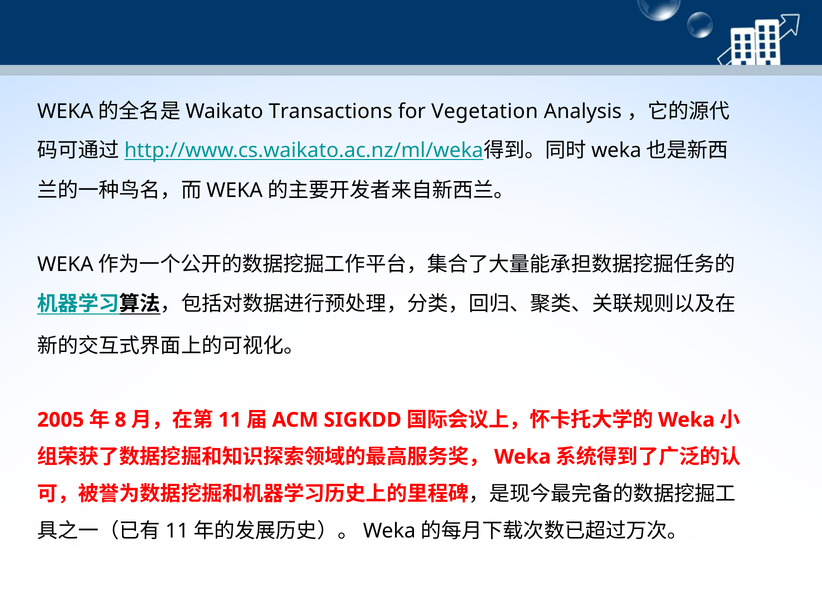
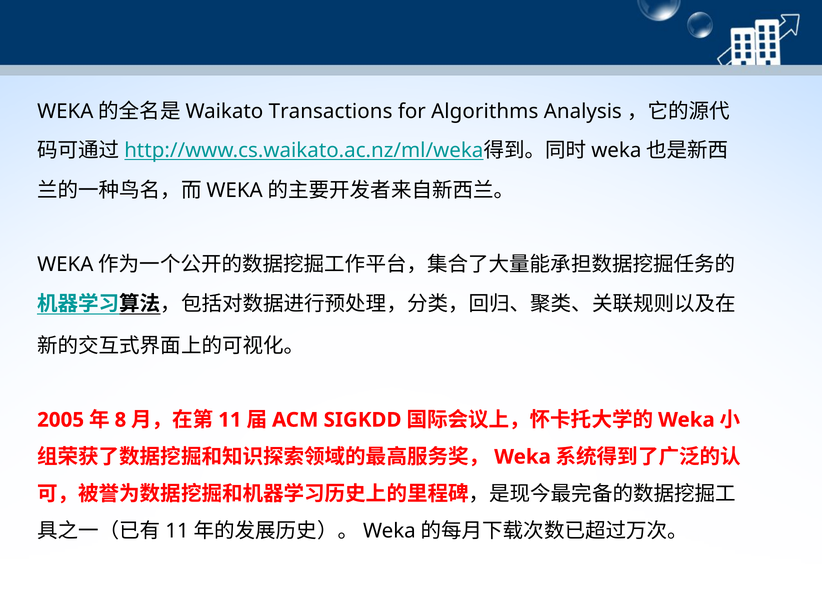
Vegetation: Vegetation -> Algorithms (485, 112)
